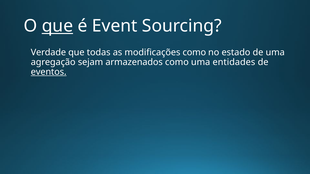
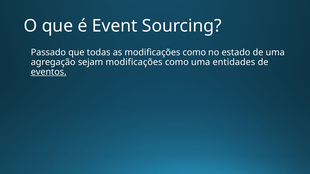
que underline: present -> none (57, 26)
Verdade: Verdade -> Passado (48, 52)
sejam armazenados: armazenados -> modificações (134, 62)
